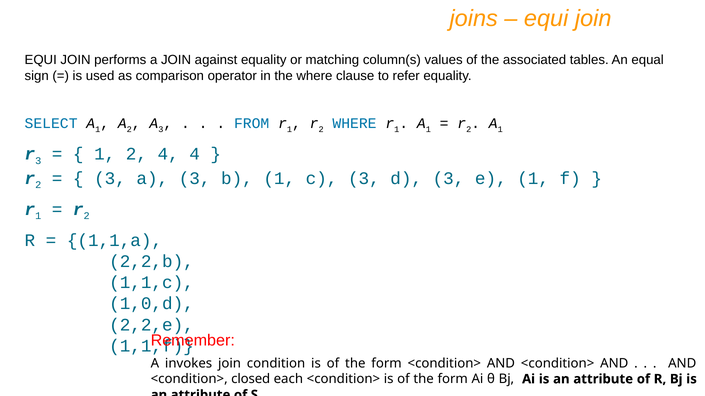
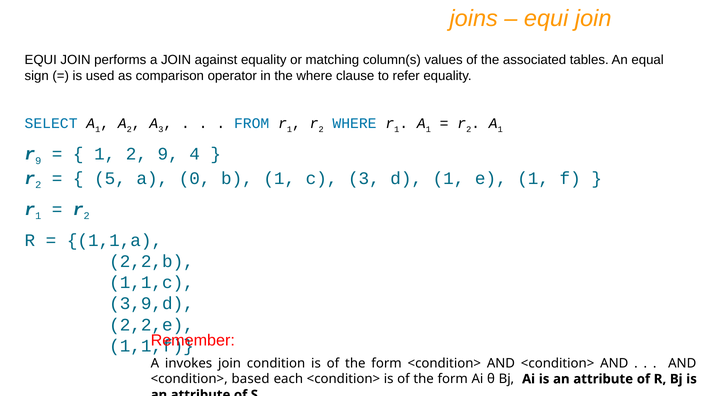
r 3: 3 -> 9 (38, 161)
2 4: 4 -> 9 (168, 154)
3: 3 -> 5 (110, 178)
3: 3 -> 0 (195, 178)
d 3: 3 -> 1 (449, 178)
1,0,d: 1,0,d -> 3,9,d (151, 304)
closed: closed -> based (251, 380)
